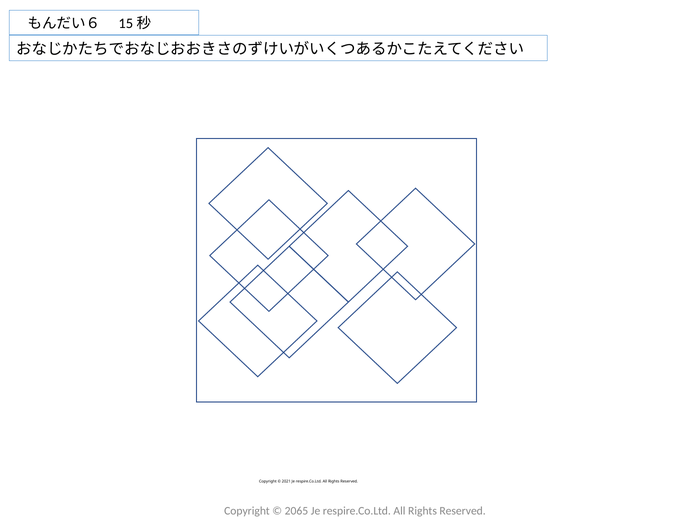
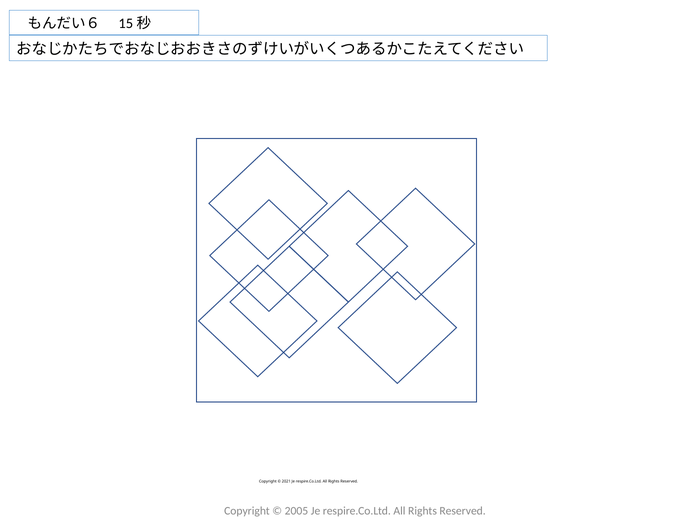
2065: 2065 -> 2005 (296, 512)
